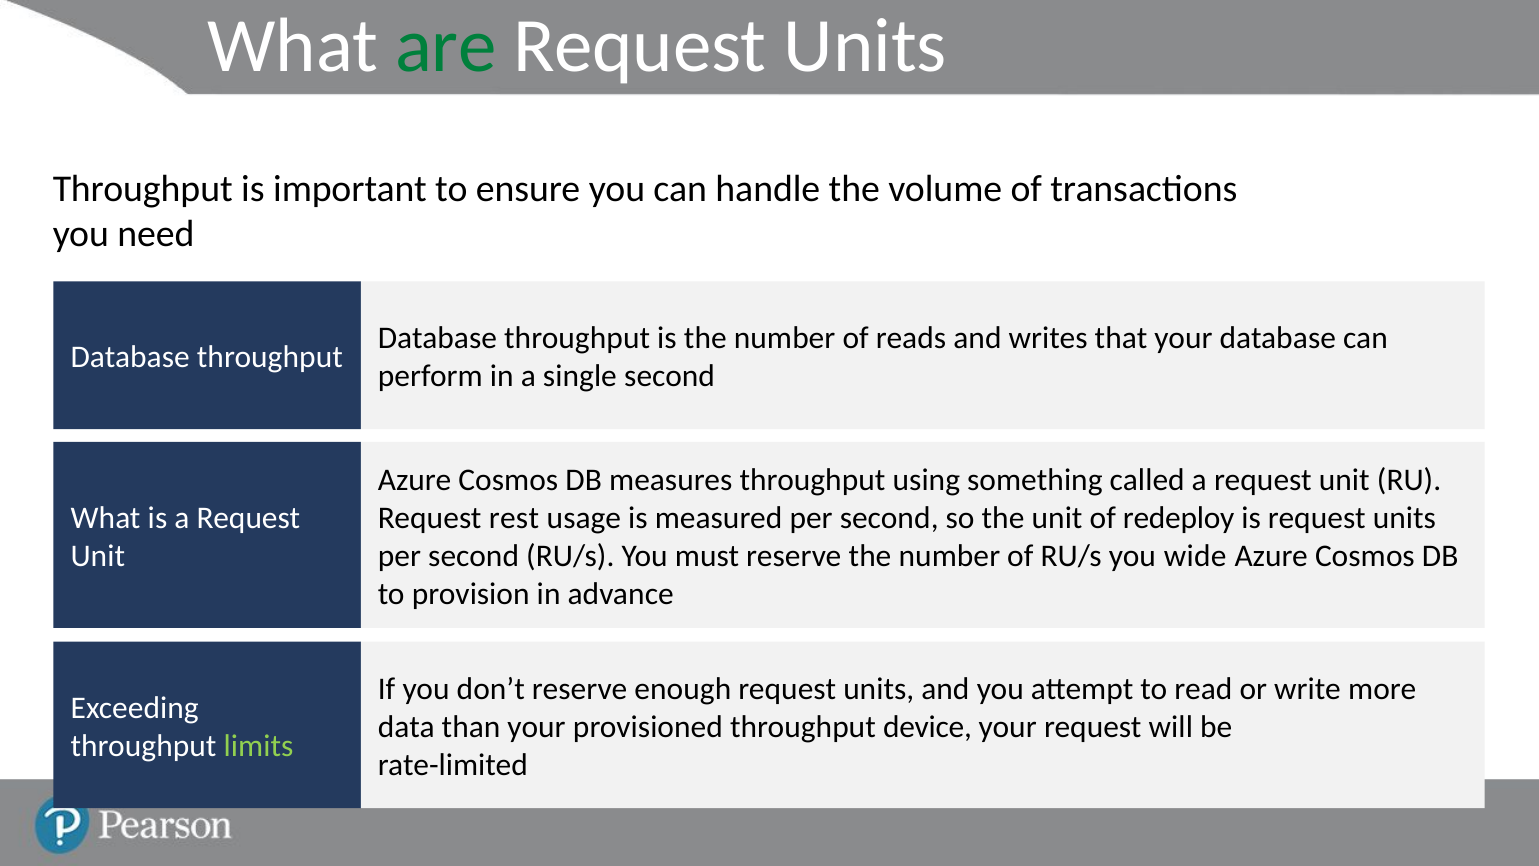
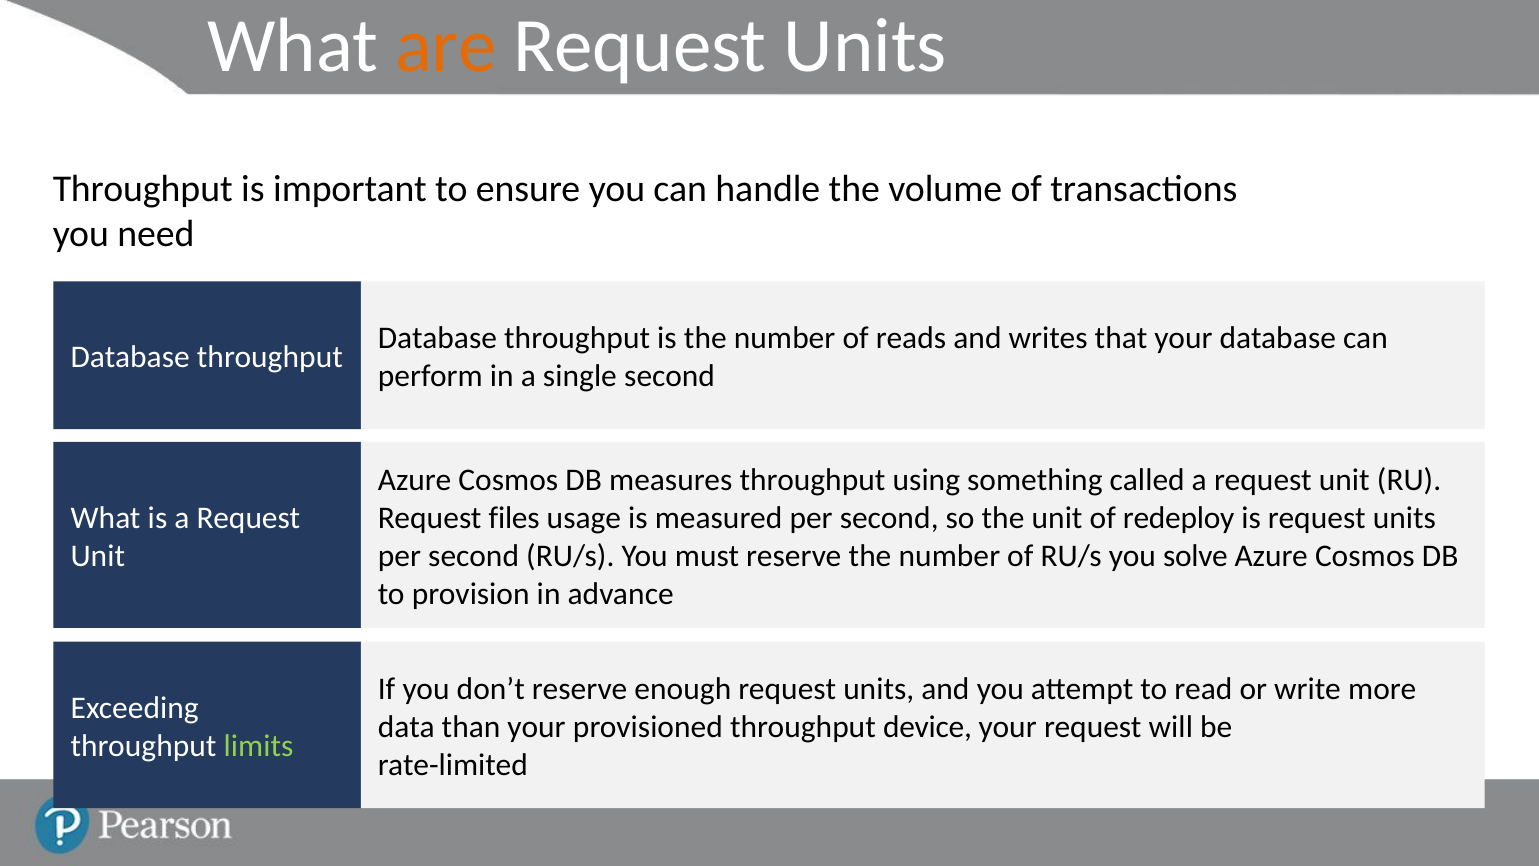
are colour: green -> orange (446, 46)
rest: rest -> files (514, 518)
wide: wide -> solve (1195, 556)
